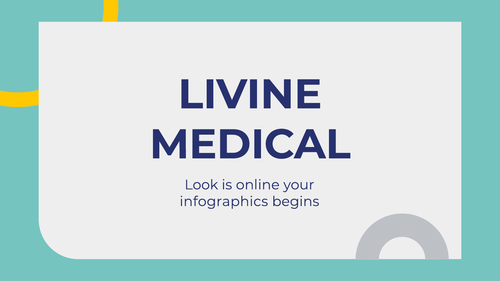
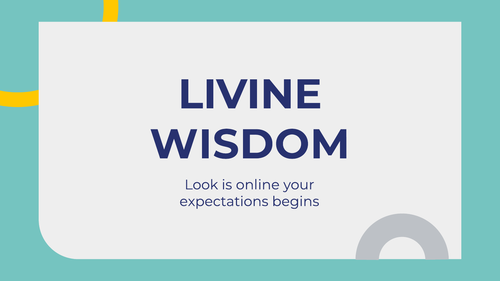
MEDICAL: MEDICAL -> WISDOM (250, 145)
infographics: infographics -> expectations (224, 202)
